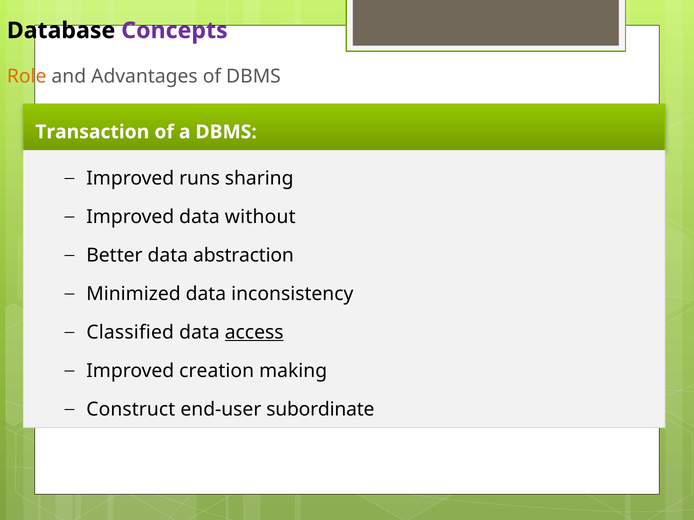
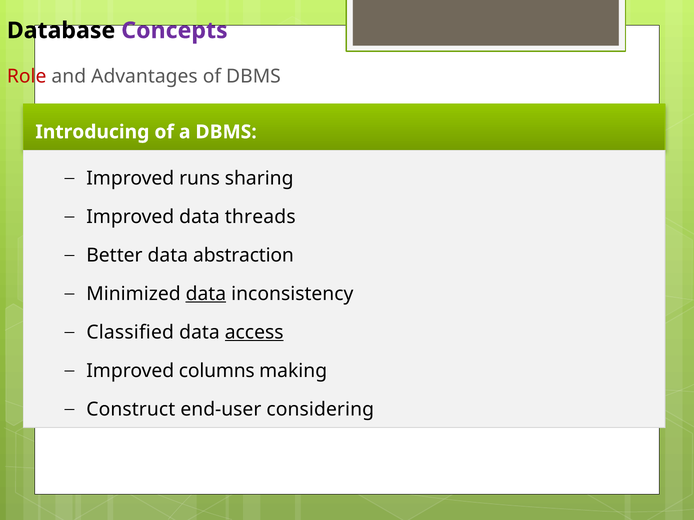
Role colour: orange -> red (27, 77)
Transaction: Transaction -> Introducing (92, 132)
without: without -> threads (260, 217)
data underline: none -> present (206, 294)
creation: creation -> columns (217, 371)
subordinate: subordinate -> considering (320, 410)
